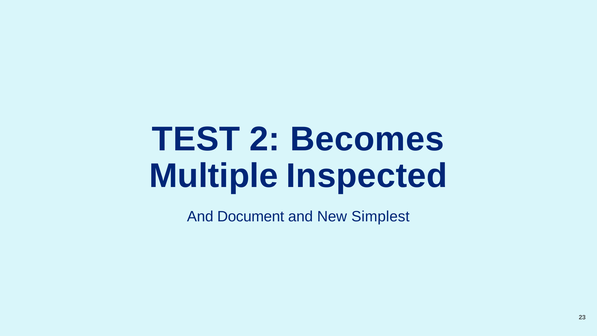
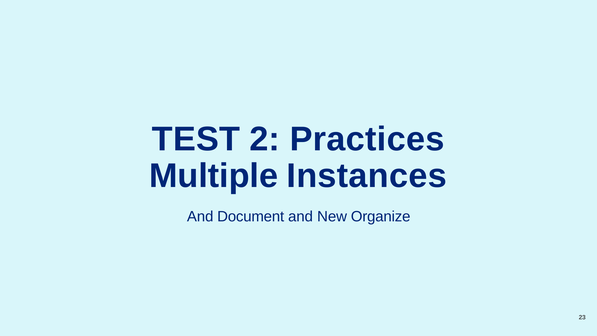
Becomes: Becomes -> Practices (367, 139)
Inspected: Inspected -> Instances (367, 176)
Simplest: Simplest -> Organize (381, 216)
